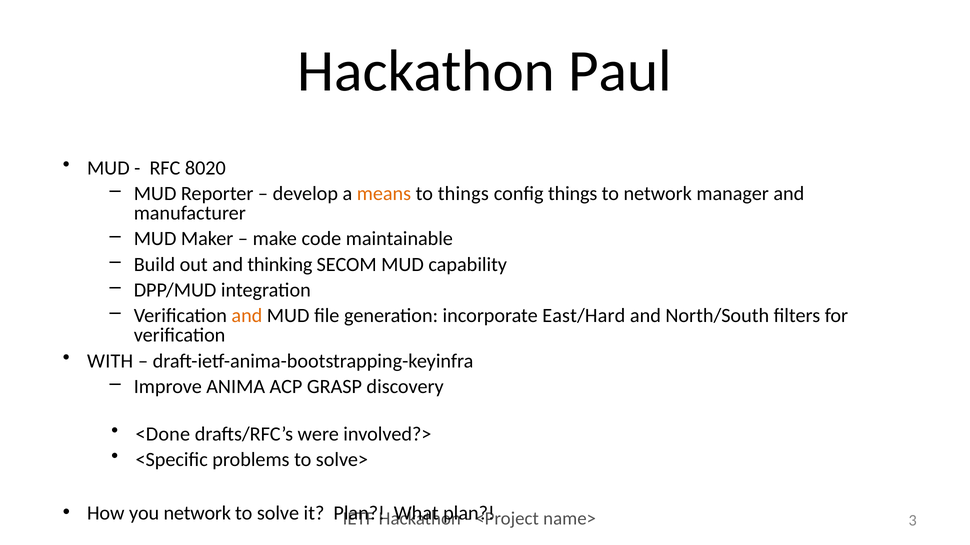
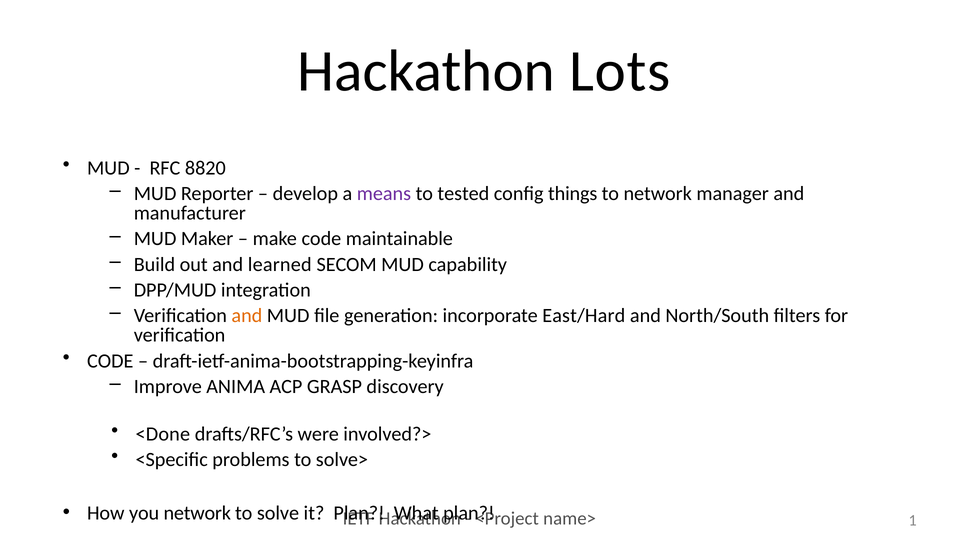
Paul: Paul -> Lots (620, 71)
8020: 8020 -> 8820 (205, 168)
means colour: orange -> purple (384, 194)
to things: things -> tested (463, 194)
thinking: thinking -> learned (280, 265)
WITH: WITH -> CODE (110, 361)
3: 3 -> 1 (913, 521)
